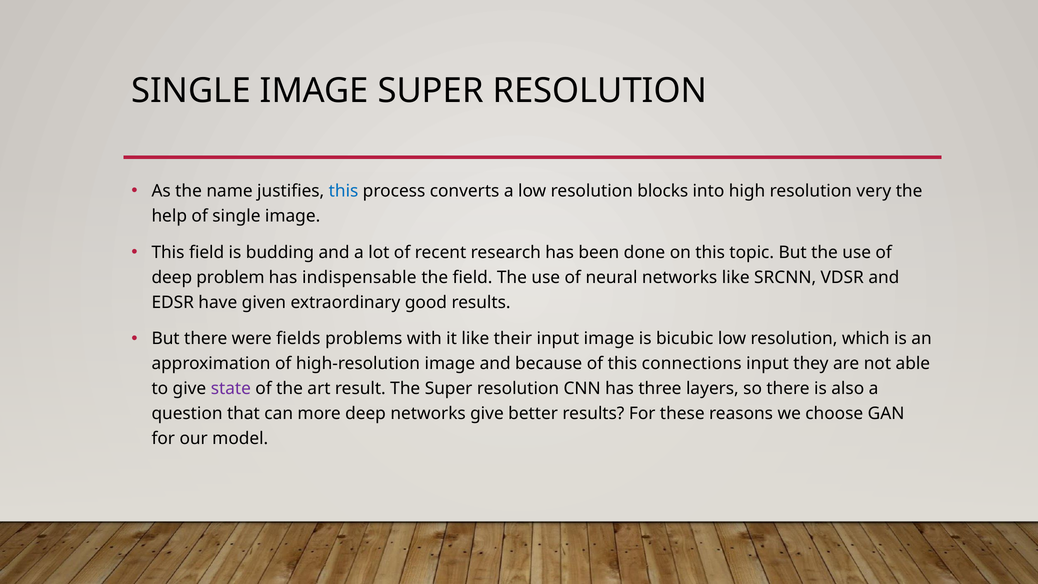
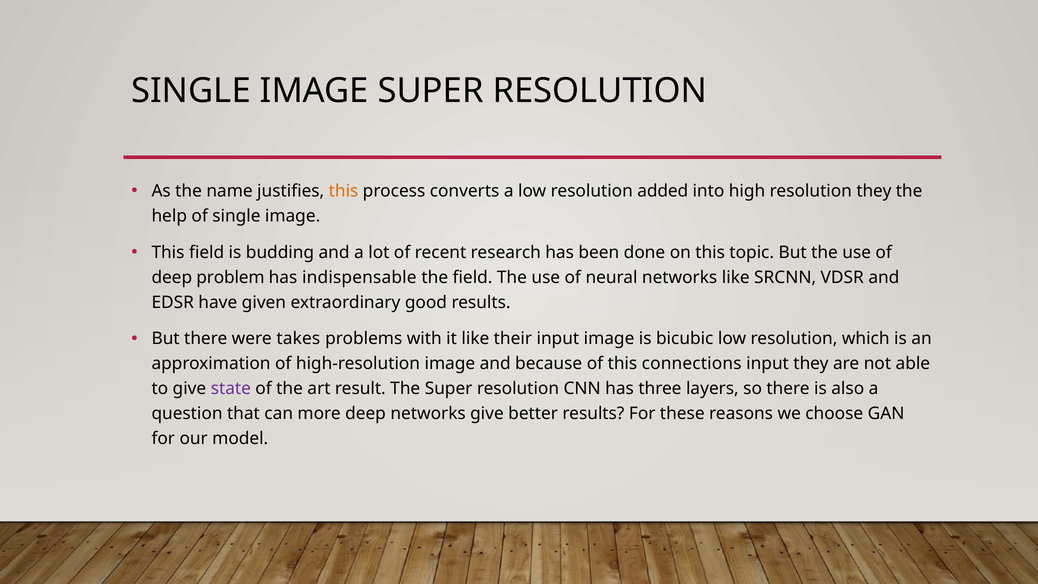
this colour: blue -> orange (344, 191)
blocks: blocks -> added (663, 191)
resolution very: very -> they (874, 191)
fields: fields -> takes (298, 339)
